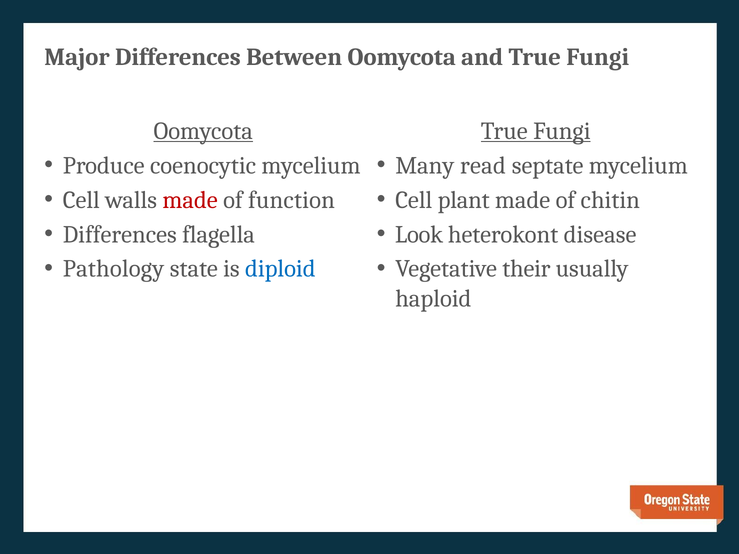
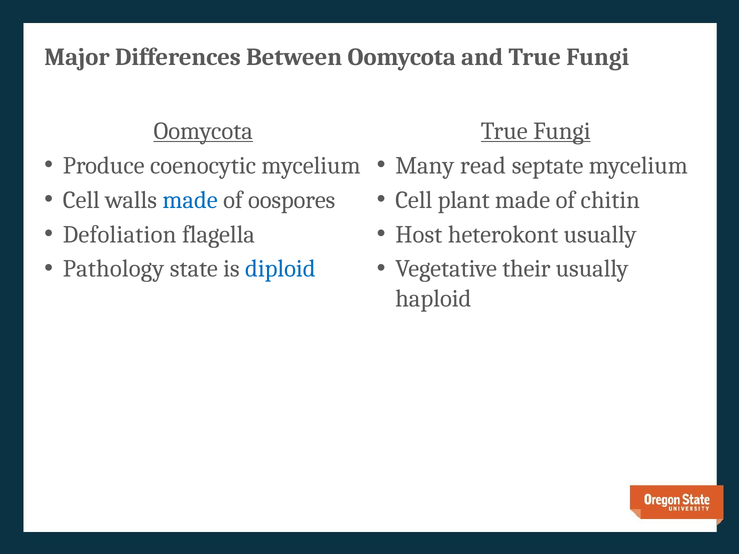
made colour: red -> blue (190, 200)
function: function -> oospores (292, 200)
Differences: Differences -> Defoliation (120, 234)
Look: Look -> Host (419, 234)
heterokont disease: disease -> usually (600, 234)
